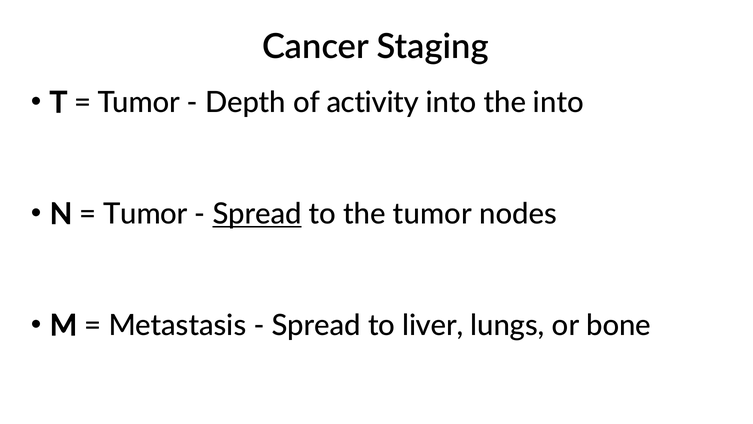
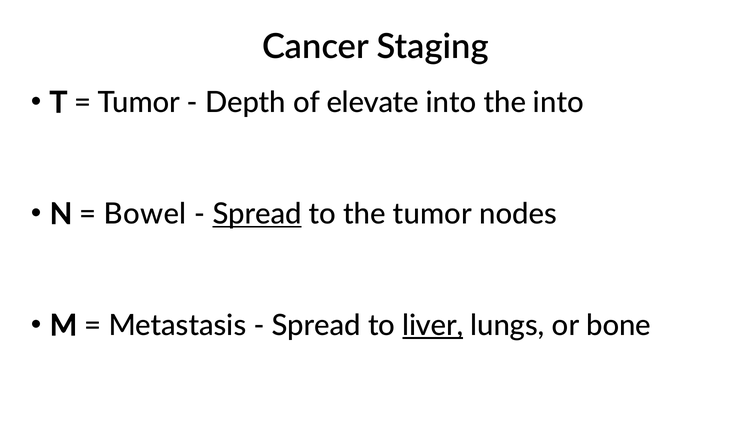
activity: activity -> elevate (373, 102)
Tumor: Tumor -> Bowel (145, 214)
liver underline: none -> present (433, 325)
